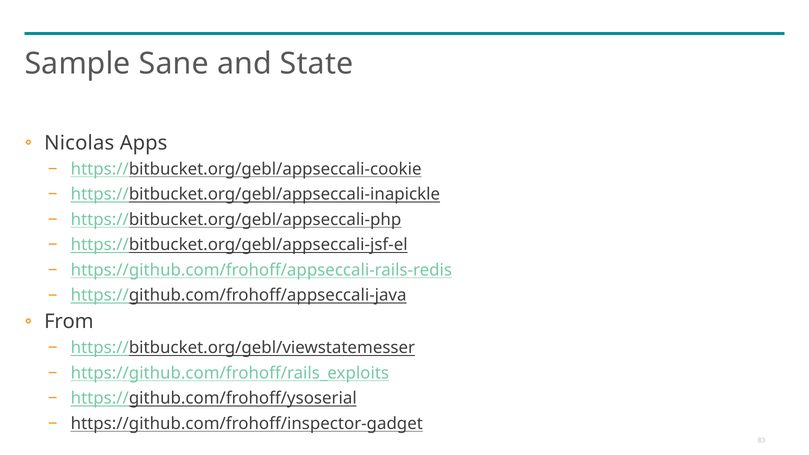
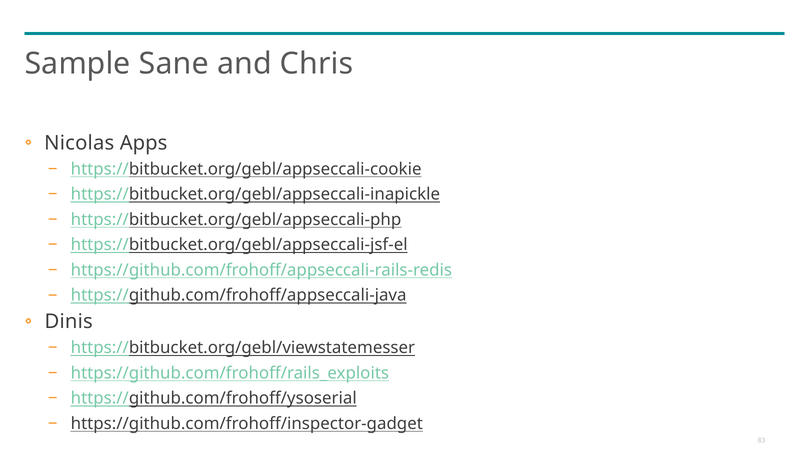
State: State -> Chris (317, 64)
From: From -> Dinis (69, 322)
